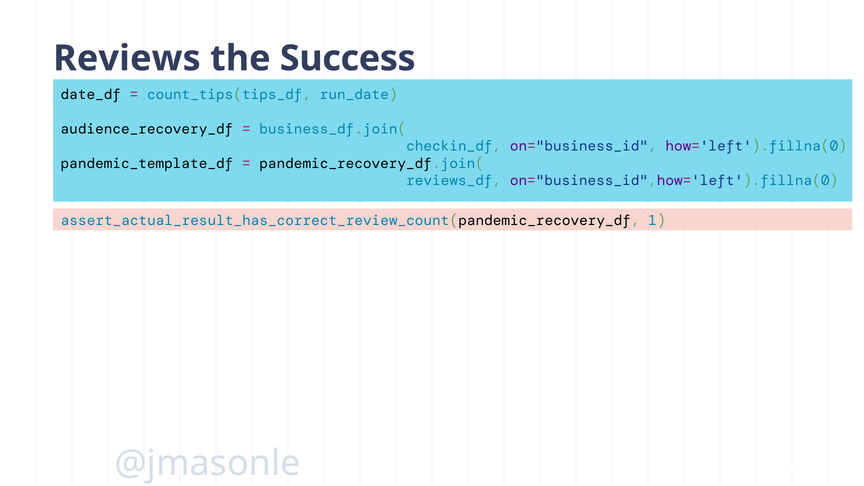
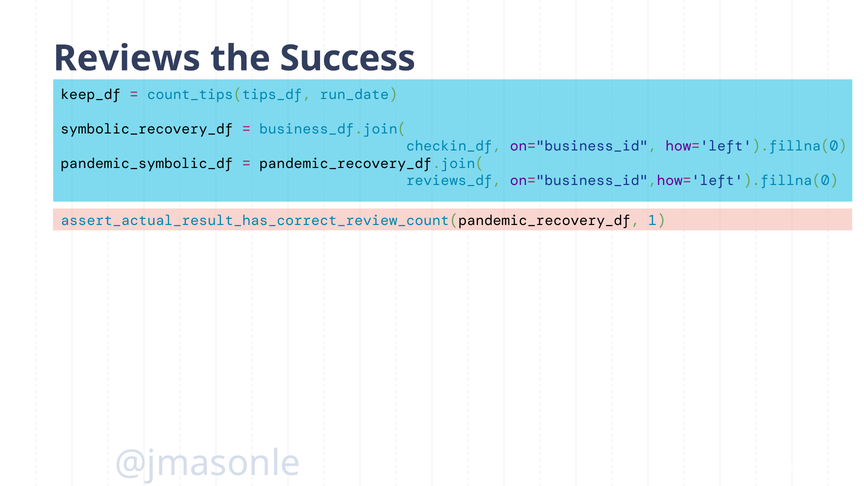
date_df: date_df -> keep_df (91, 94)
audience_recovery_df: audience_recovery_df -> symbolic_recovery_df (147, 129)
pandemic_template_df: pandemic_template_df -> pandemic_symbolic_df (147, 163)
